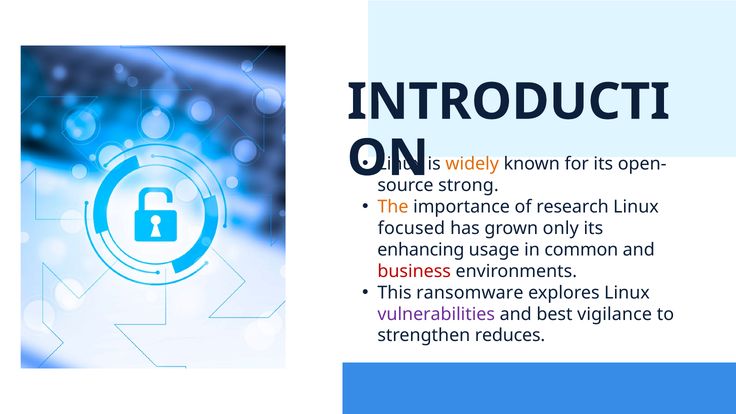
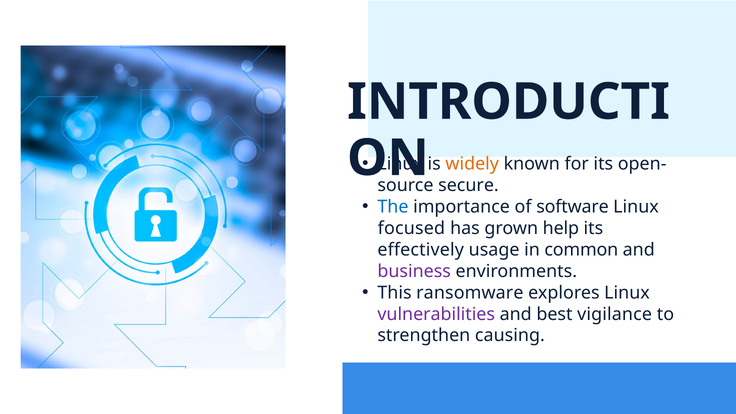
strong: strong -> secure (468, 185)
The colour: orange -> blue (393, 207)
research: research -> software (572, 207)
only: only -> help (561, 228)
enhancing: enhancing -> effectively (421, 250)
business colour: red -> purple (414, 271)
reduces: reduces -> causing (510, 336)
